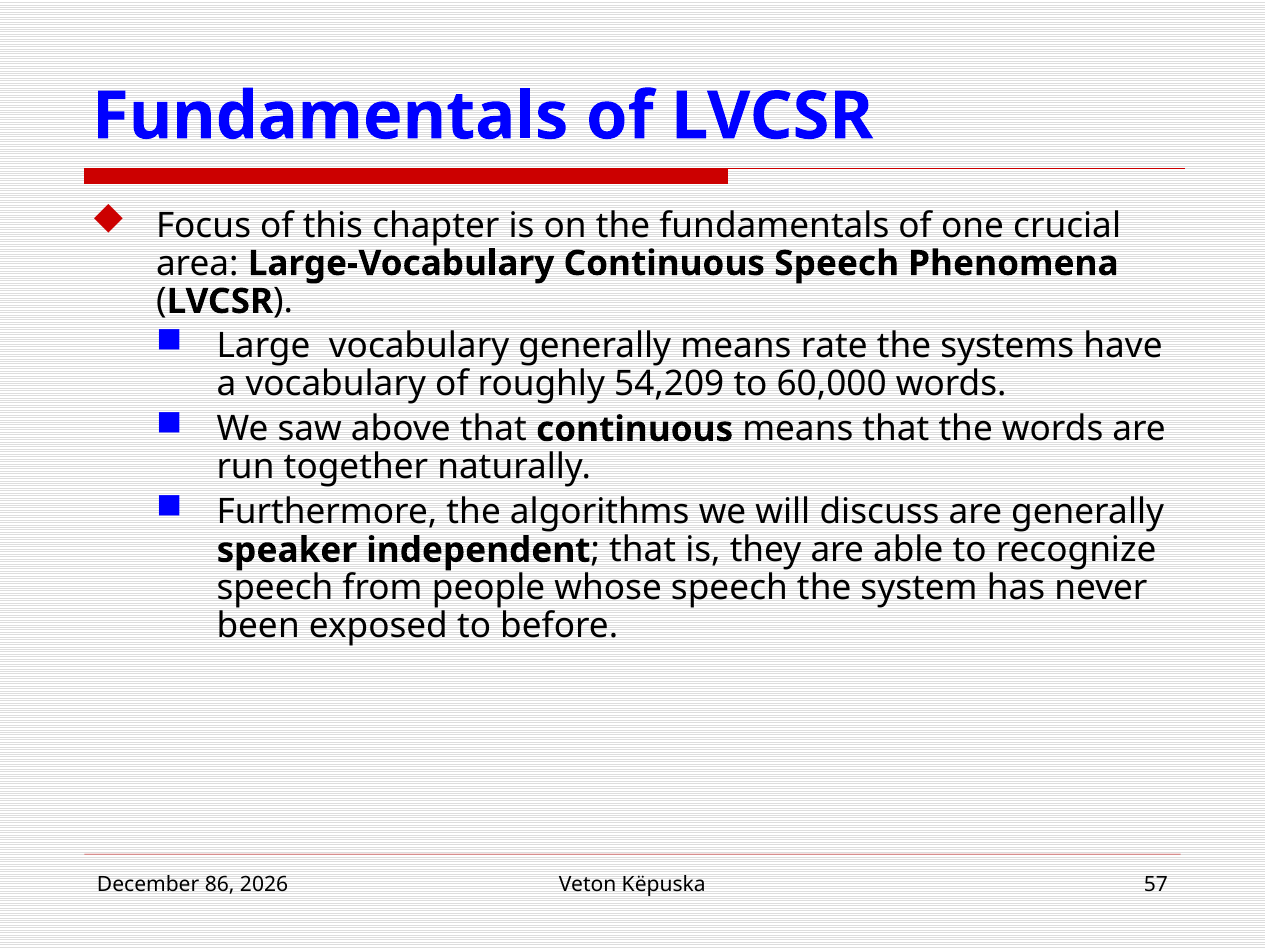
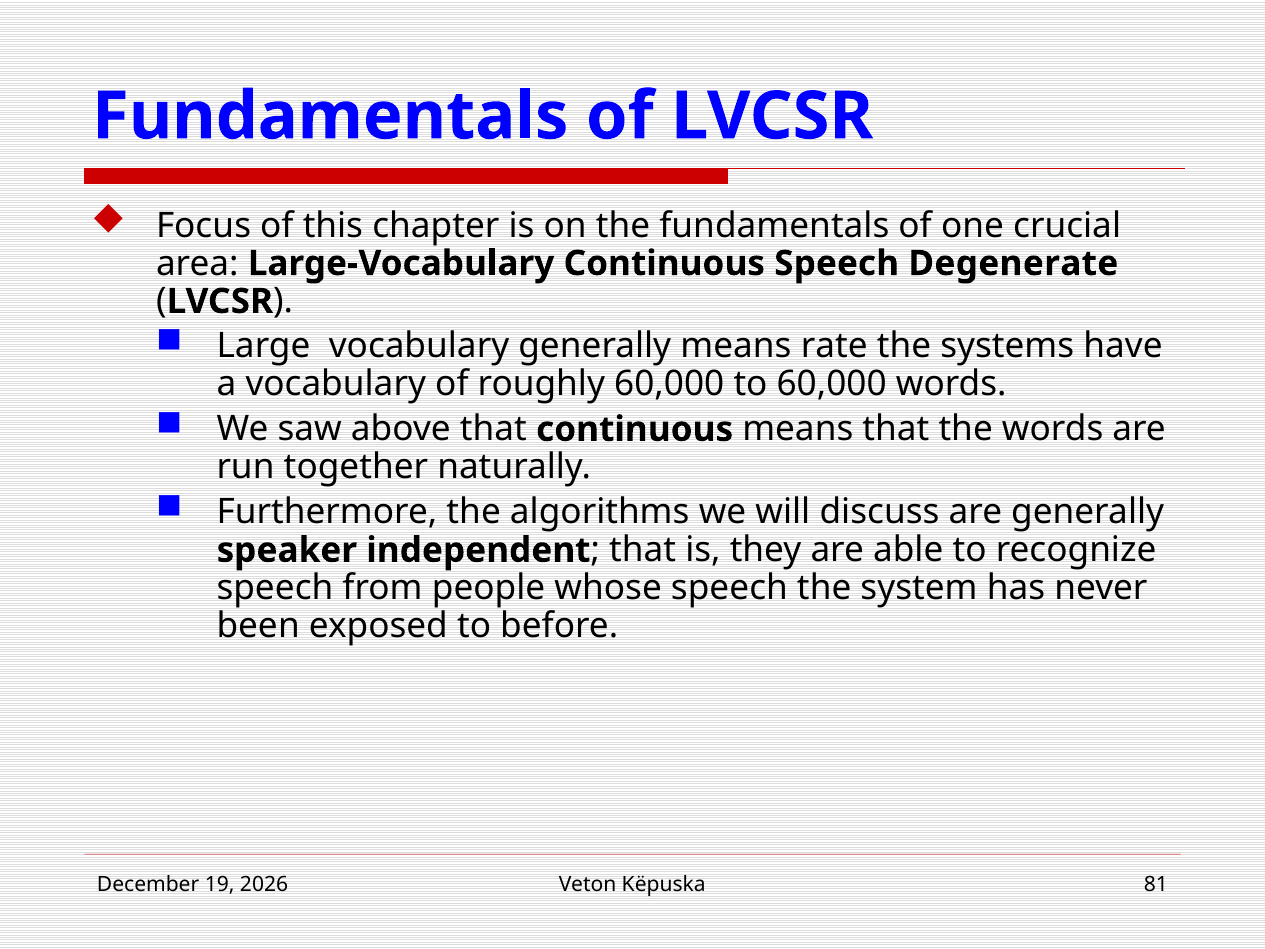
Phenomena: Phenomena -> Degenerate (1013, 263)
roughly 54,209: 54,209 -> 60,000 (669, 384)
86: 86 -> 19 (220, 884)
57: 57 -> 81 (1156, 884)
